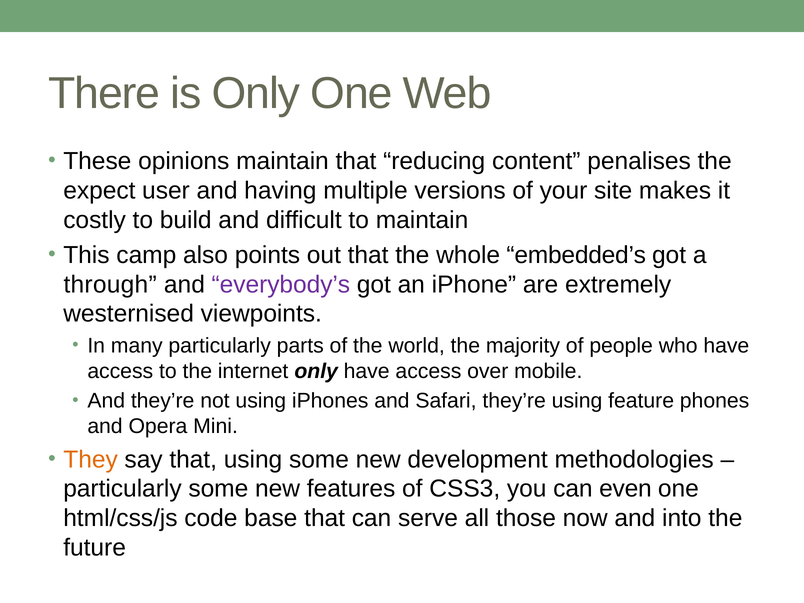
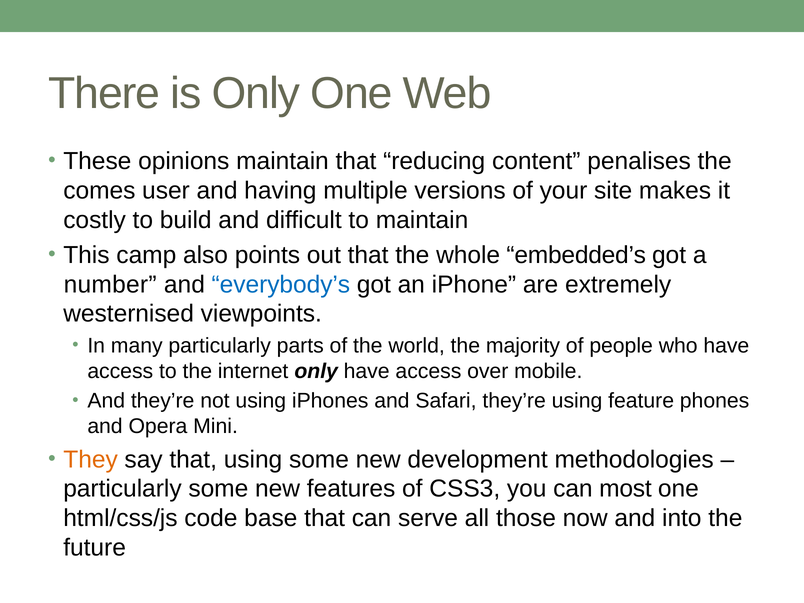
expect: expect -> comes (99, 191)
through: through -> number (110, 284)
everybody’s colour: purple -> blue (281, 284)
even: even -> most (625, 489)
